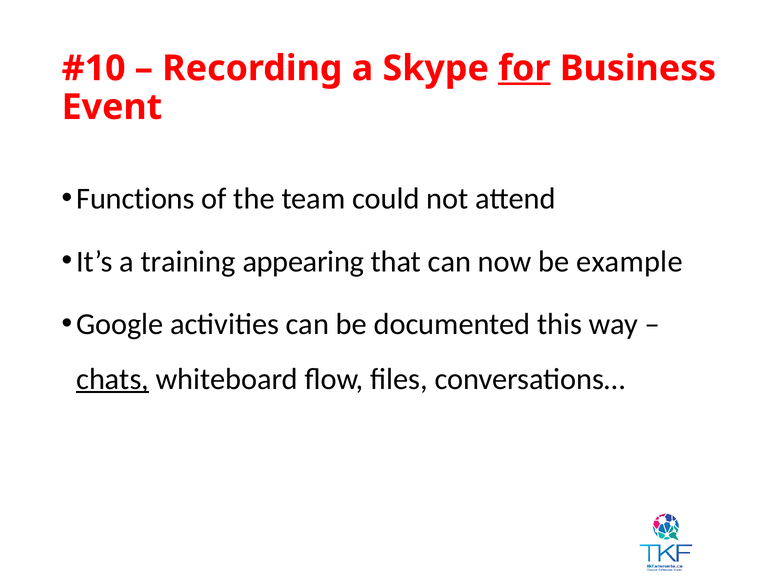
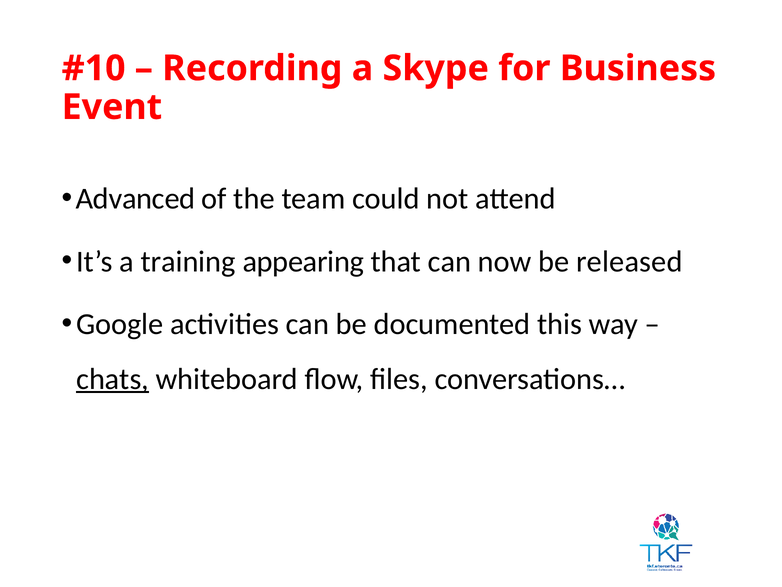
for underline: present -> none (524, 68)
Functions: Functions -> Advanced (135, 199)
example: example -> released (629, 261)
